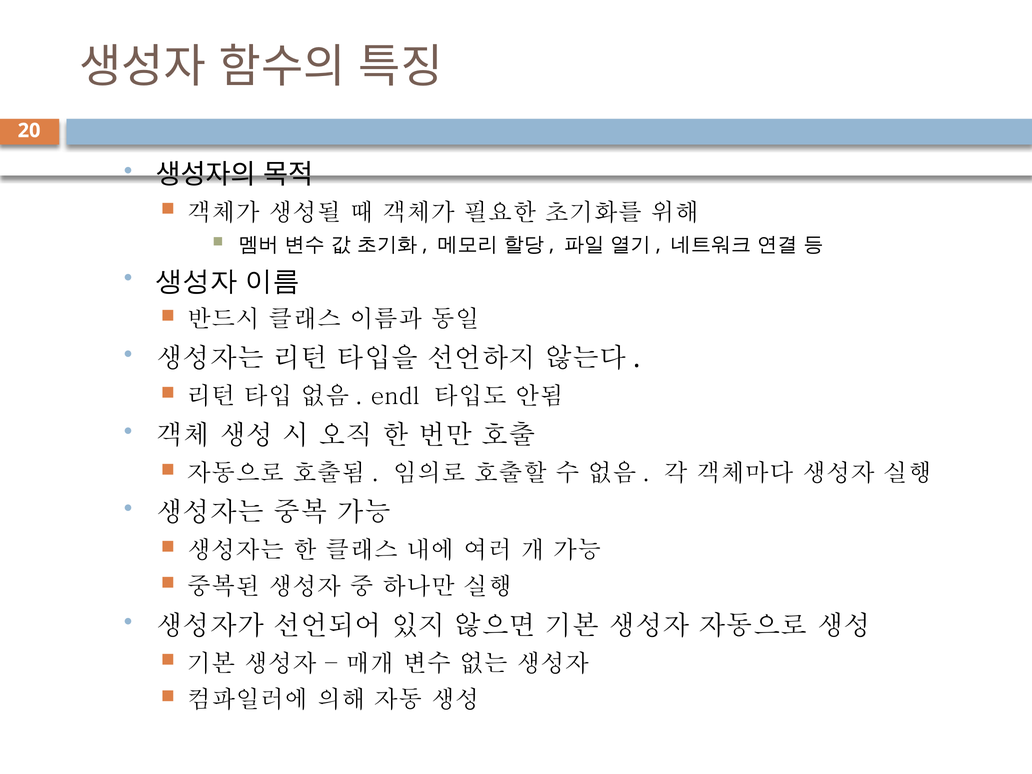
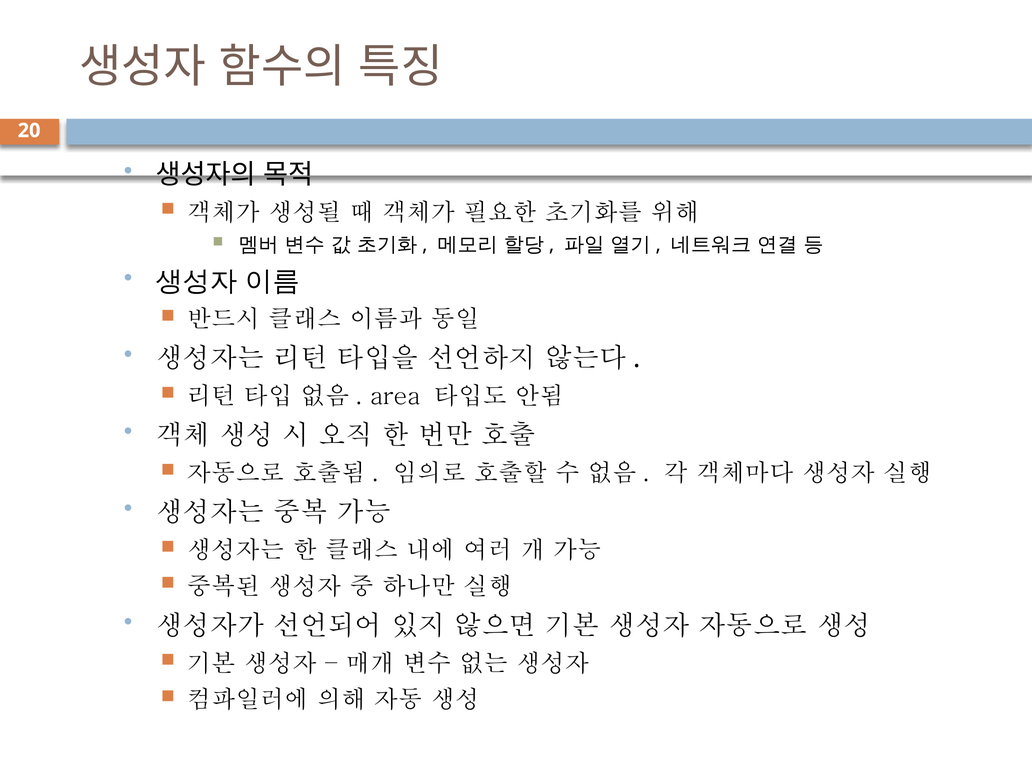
endl: endl -> area (395, 396)
